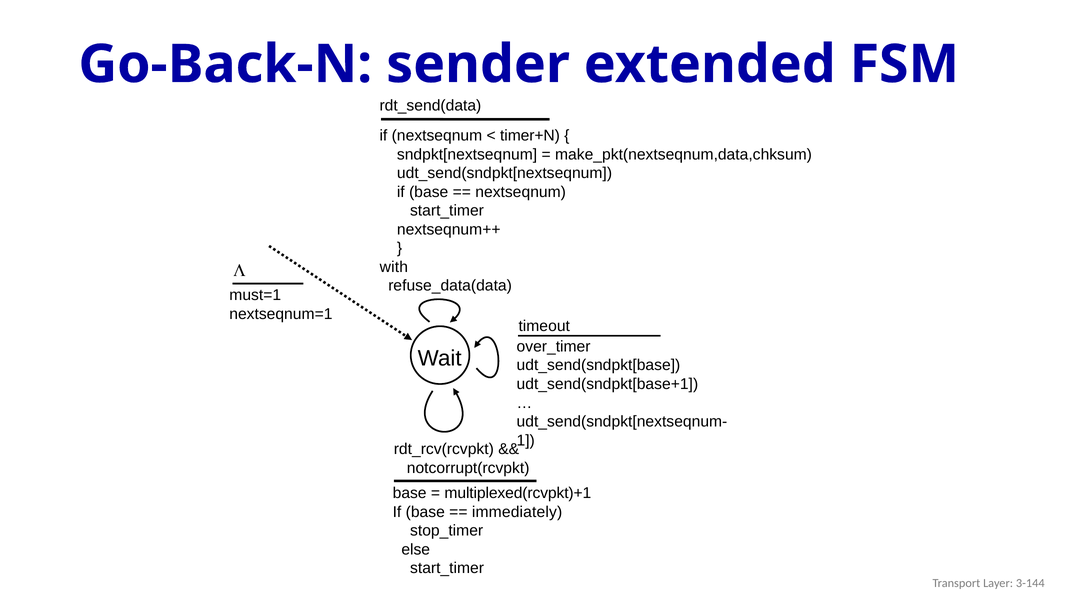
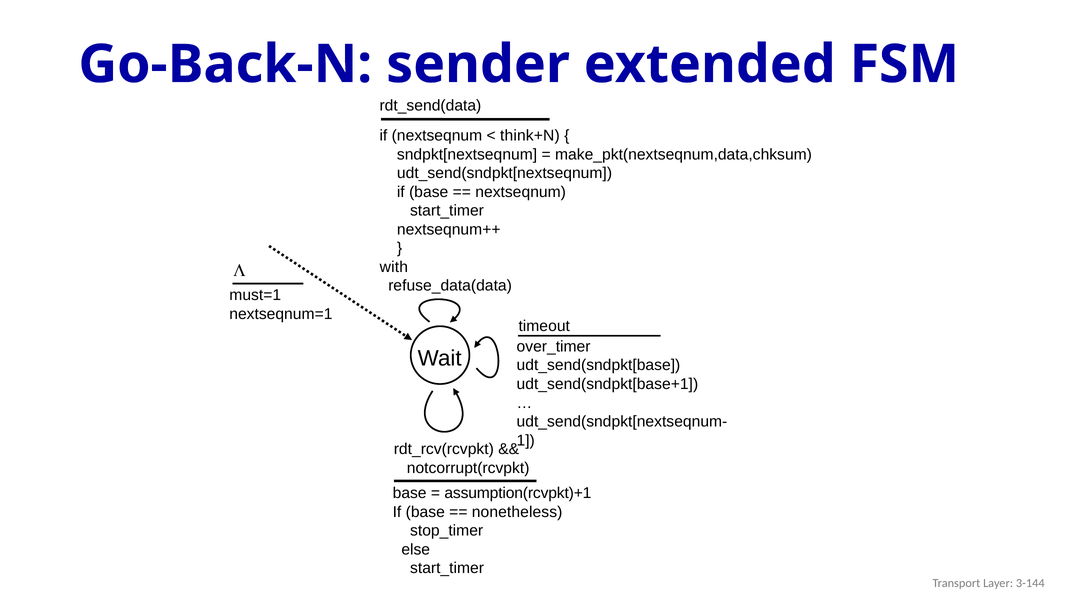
timer+N: timer+N -> think+N (530, 136)
multiplexed(rcvpkt)+1: multiplexed(rcvpkt)+1 -> assumption(rcvpkt)+1 (518, 494)
immediately: immediately -> nonetheless (517, 512)
